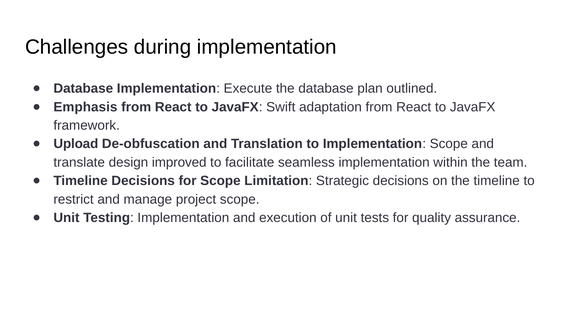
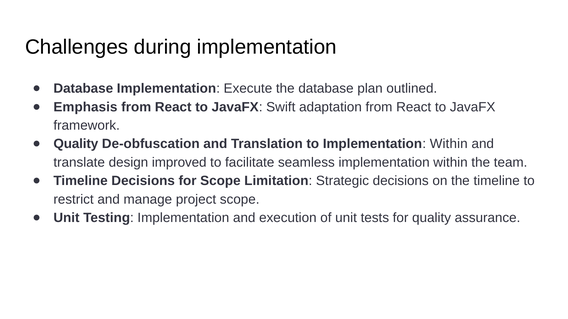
Upload: Upload -> Quality (76, 144)
to Implementation Scope: Scope -> Within (449, 144)
